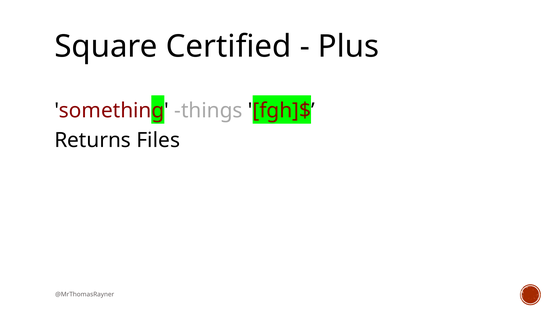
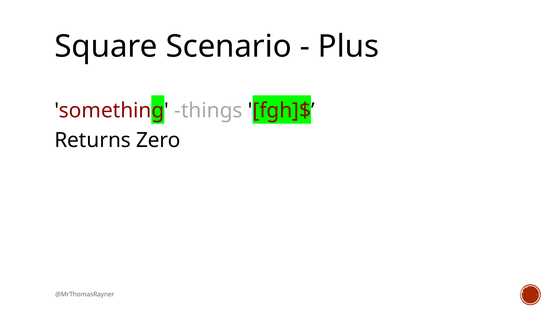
Certified: Certified -> Scenario (229, 46)
Files: Files -> Zero (158, 140)
